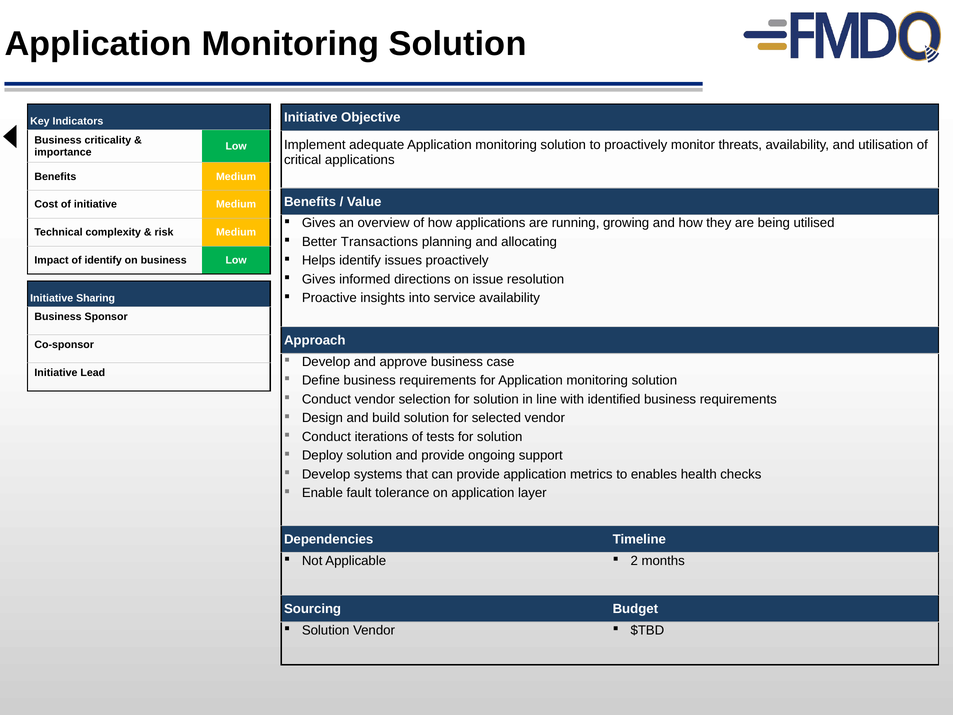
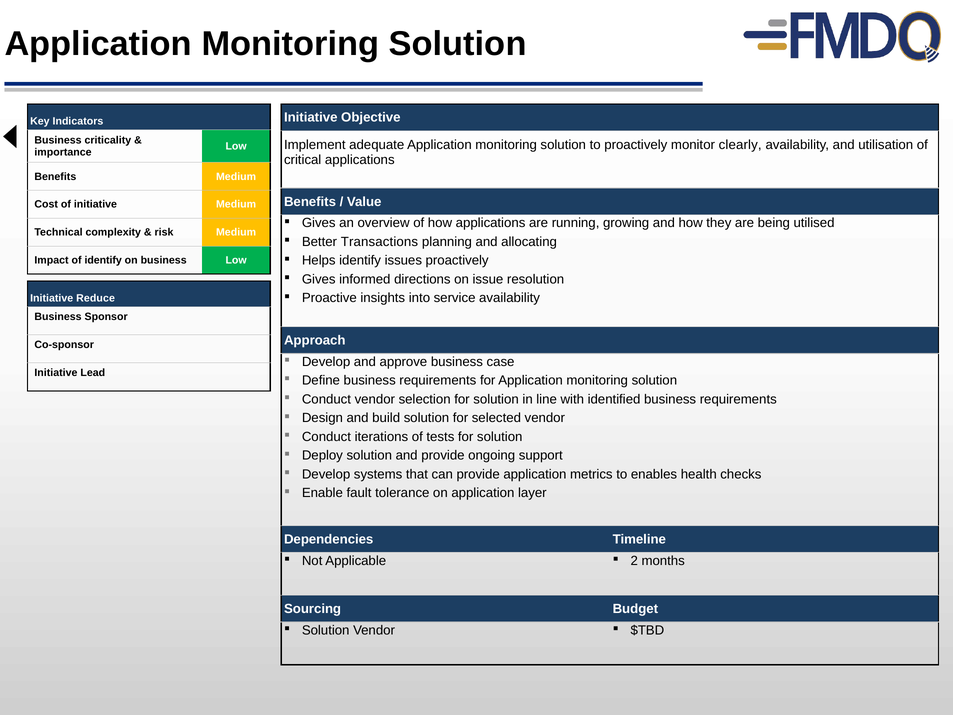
threats: threats -> clearly (740, 145)
Sharing: Sharing -> Reduce (96, 298)
